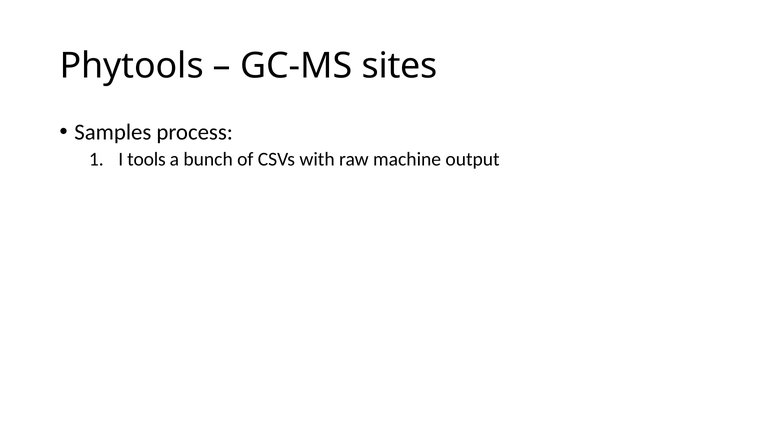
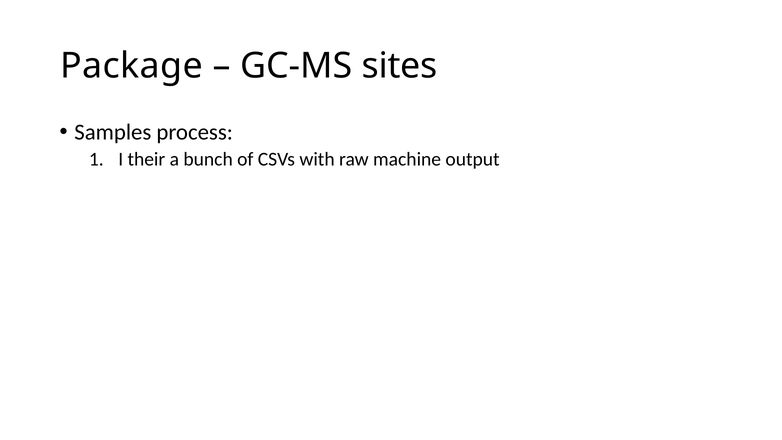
Phytools: Phytools -> Package (131, 66)
tools: tools -> their (146, 159)
